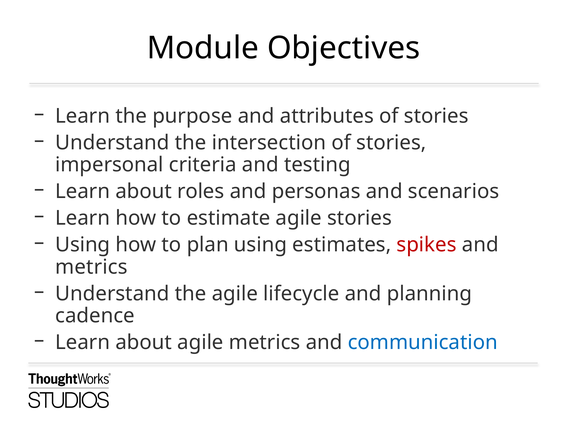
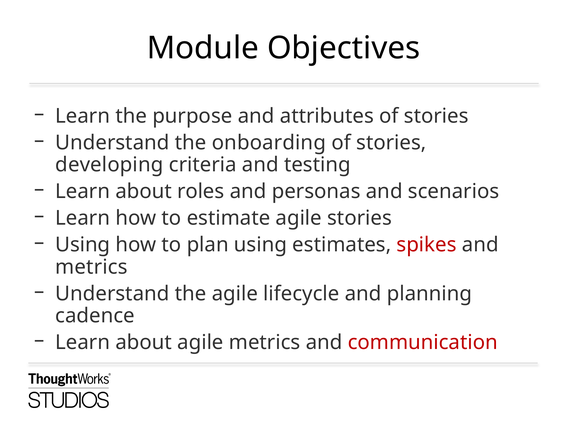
intersection: intersection -> onboarding (269, 142)
impersonal: impersonal -> developing (109, 165)
communication colour: blue -> red (423, 342)
